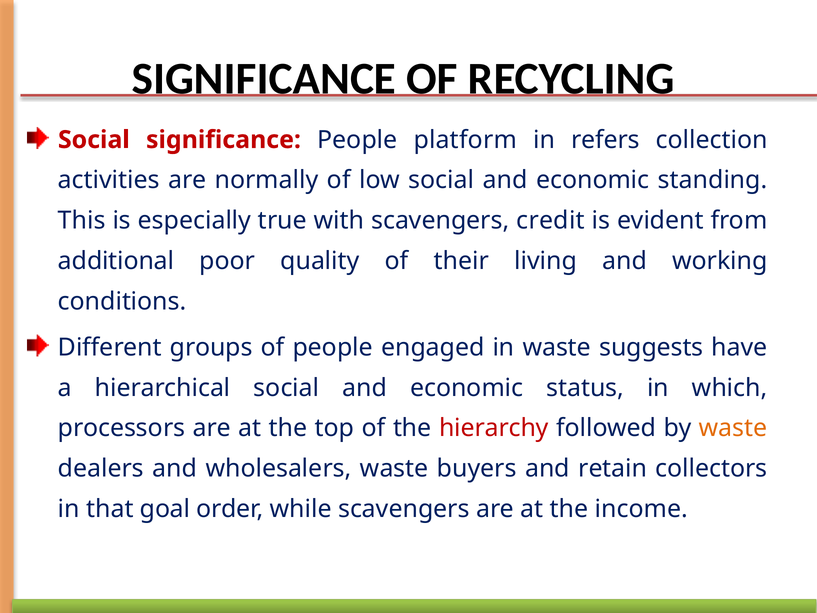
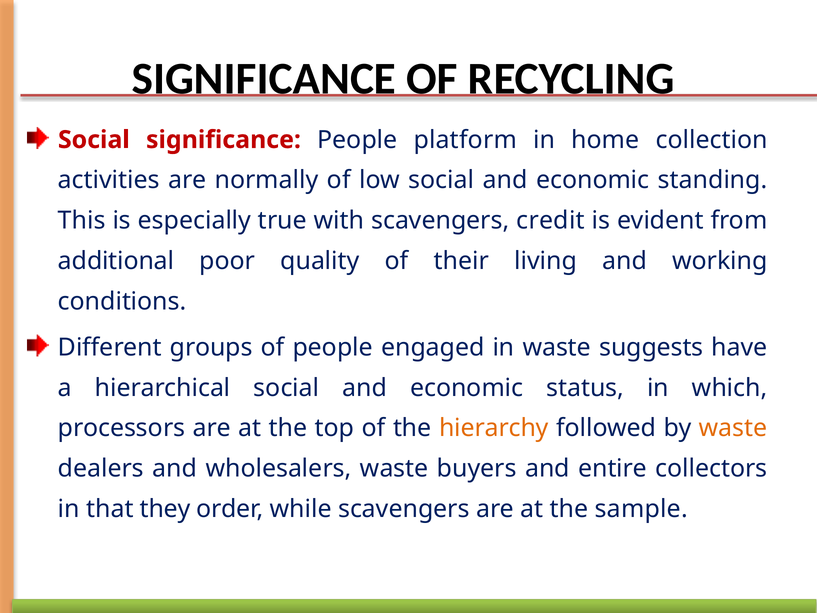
refers: refers -> home (605, 140)
hierarchy colour: red -> orange (494, 428)
retain: retain -> entire (613, 468)
goal: goal -> they (165, 509)
income: income -> sample (641, 509)
